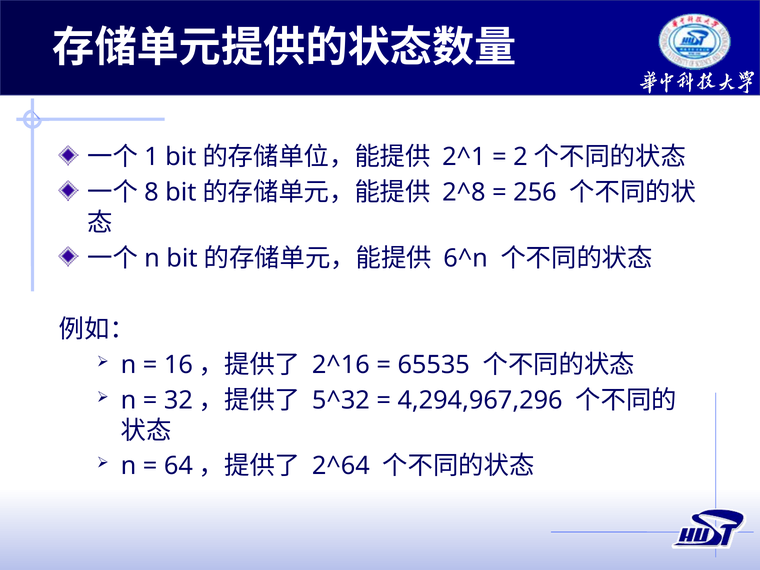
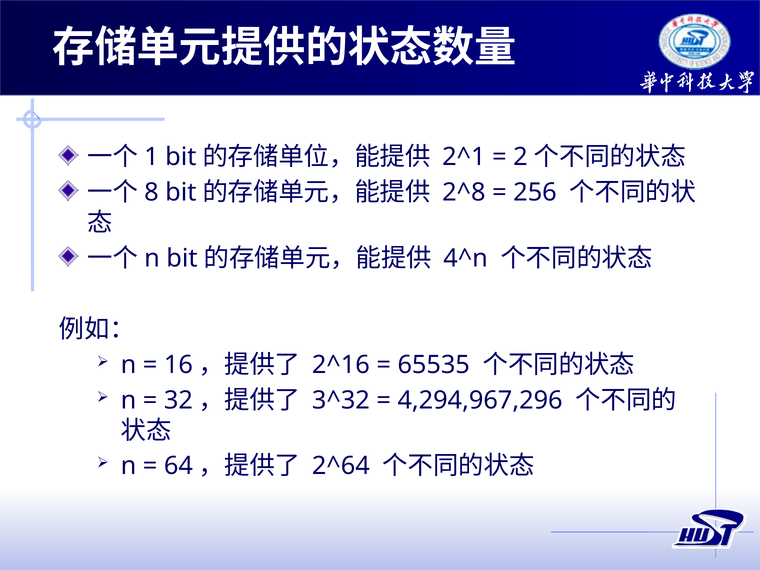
6^n: 6^n -> 4^n (466, 258)
5^32: 5^32 -> 3^32 (341, 400)
